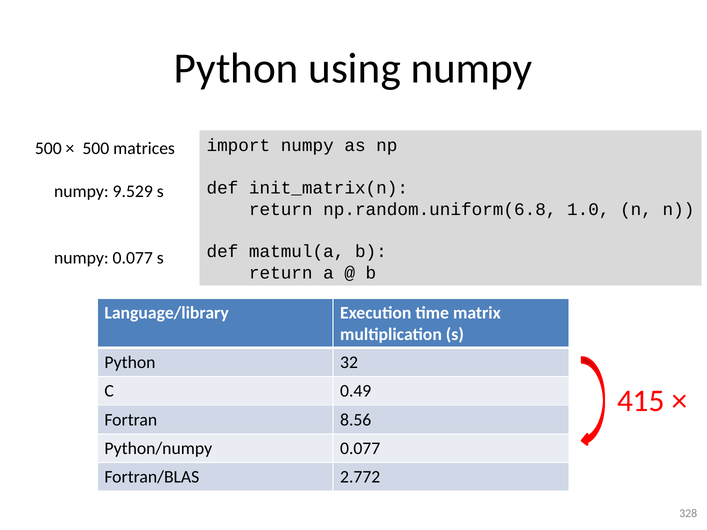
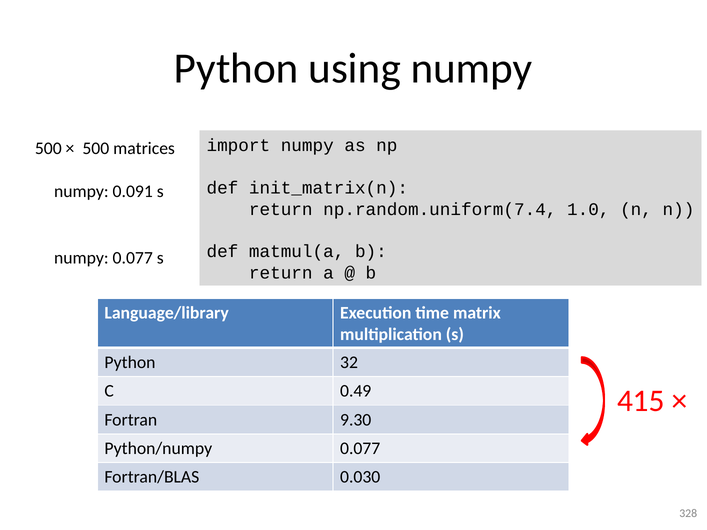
9.529: 9.529 -> 0.091 (133, 191)
np.random.uniform(6.8: np.random.uniform(6.8 -> np.random.uniform(7.4 (440, 209)
8.56: 8.56 -> 9.30 (356, 420)
2.772: 2.772 -> 0.030 (360, 477)
